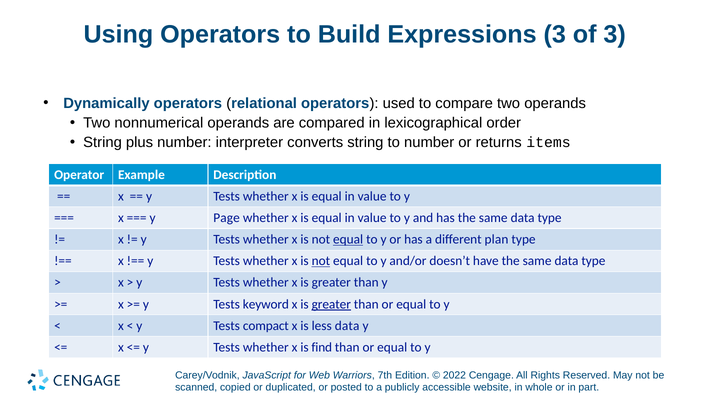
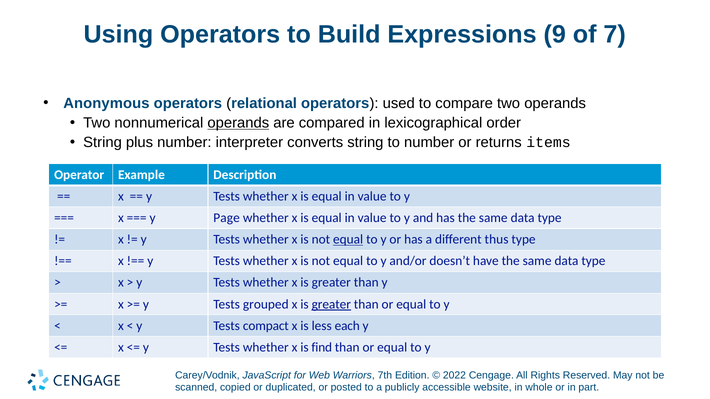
Expressions 3: 3 -> 9 (555, 35)
of 3: 3 -> 7 (615, 35)
Dynamically: Dynamically -> Anonymous (106, 103)
operands underline: none -> present (238, 123)
plan: plan -> thus (497, 240)
not underline: present -> none (321, 261)
keyword: keyword -> grouped (266, 304)
less data: data -> each (347, 326)
